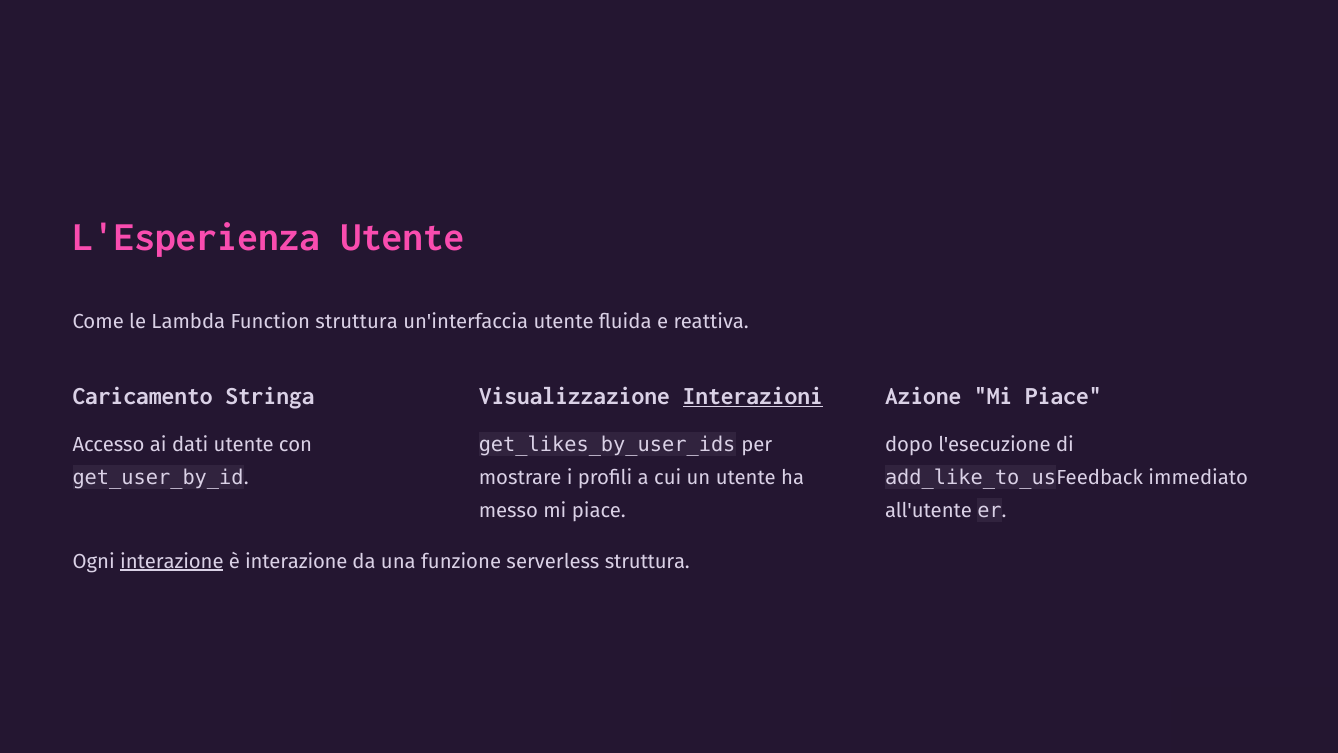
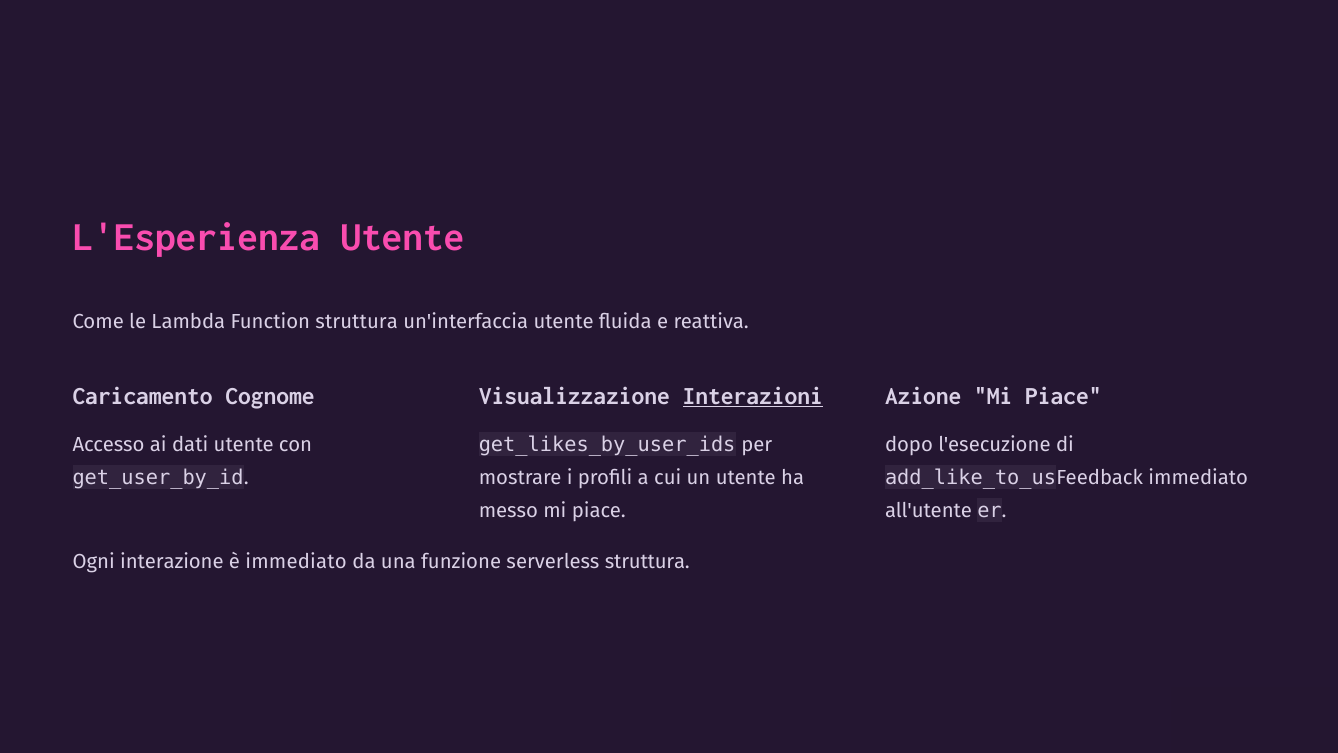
Stringa: Stringa -> Cognome (270, 395)
interazione underline: present -> none (172, 561)
è interazione: interazione -> immediato (296, 561)
